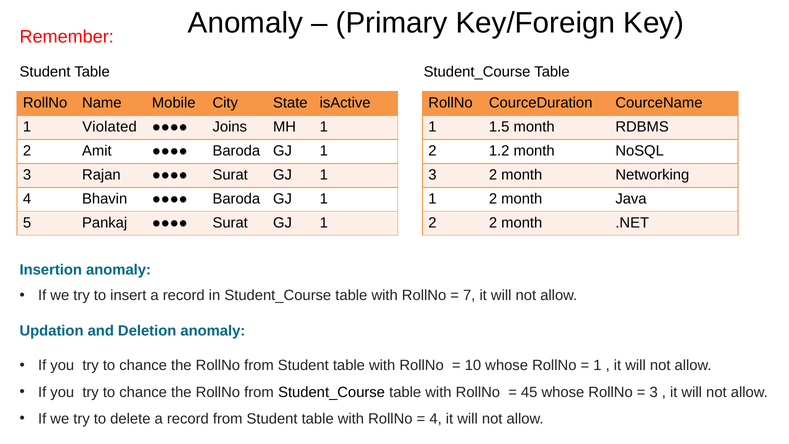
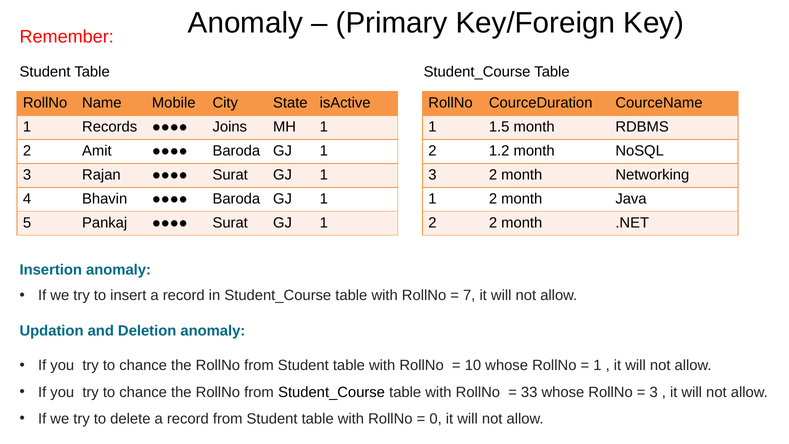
Violated: Violated -> Records (110, 127)
45: 45 -> 33 (529, 392)
4: 4 -> 0 (436, 419)
